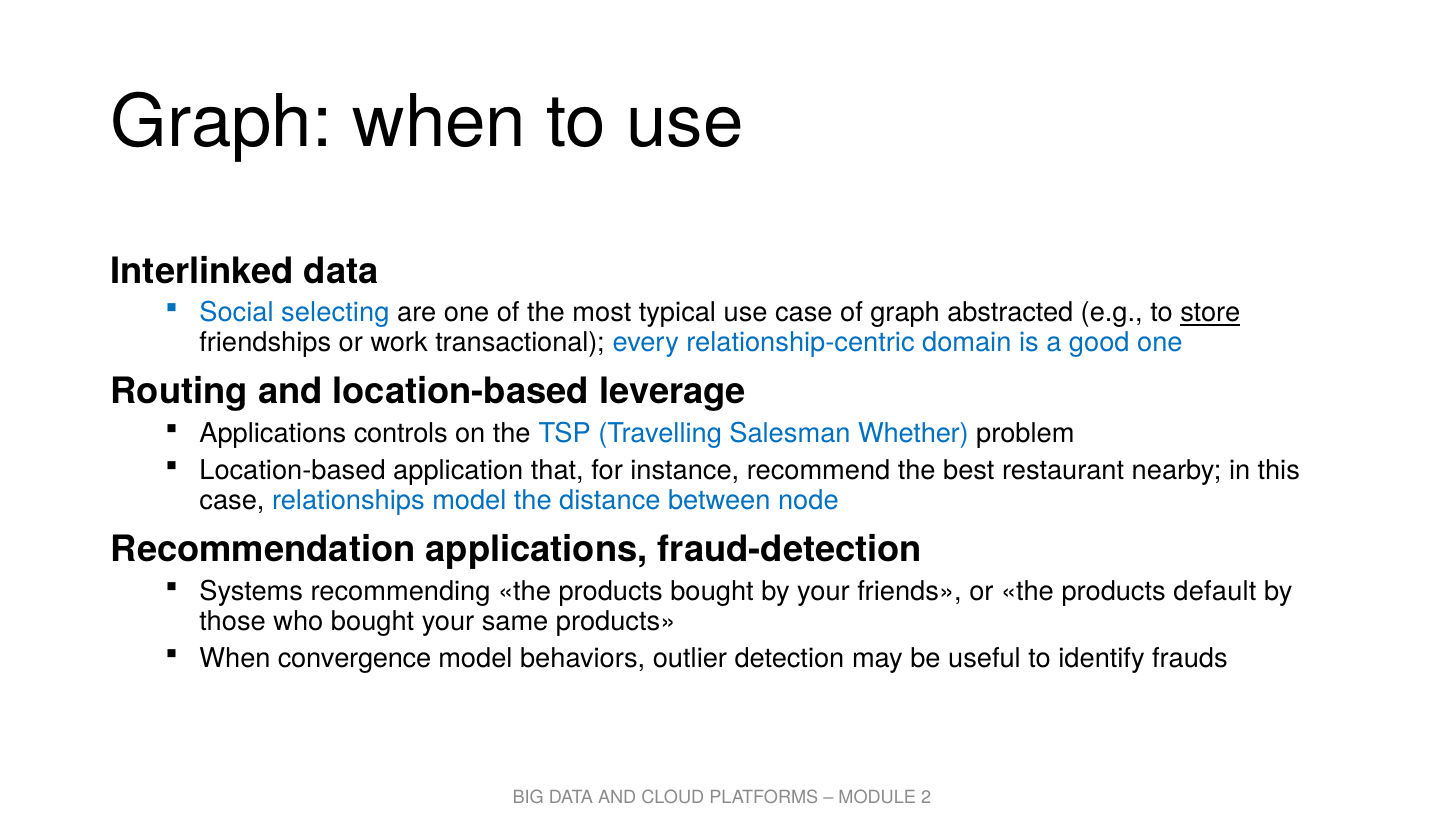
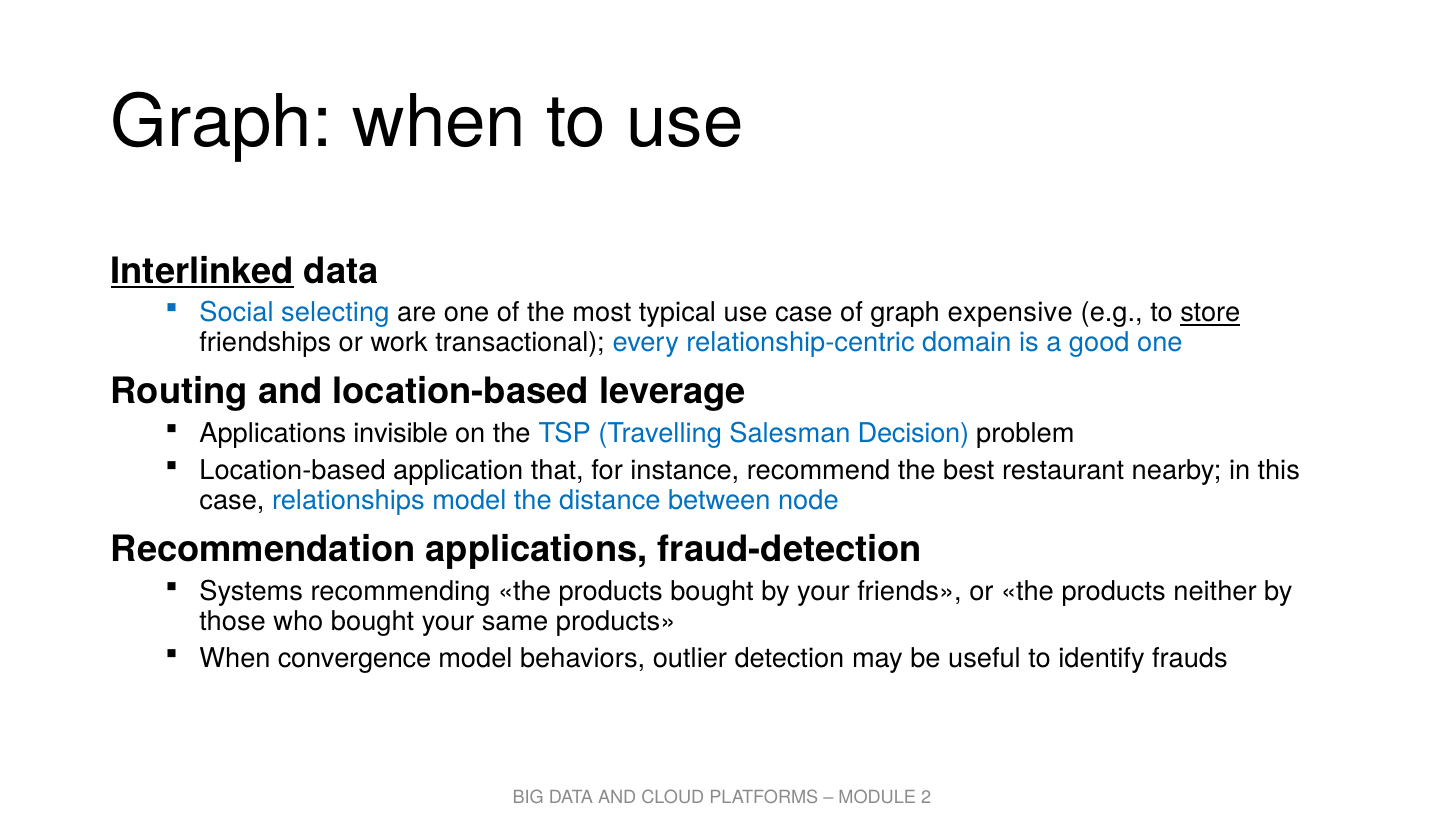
Interlinked underline: none -> present (202, 271)
abstracted: abstracted -> expensive (1010, 313)
controls: controls -> invisible (401, 434)
Whether: Whether -> Decision (913, 434)
default: default -> neither (1215, 592)
